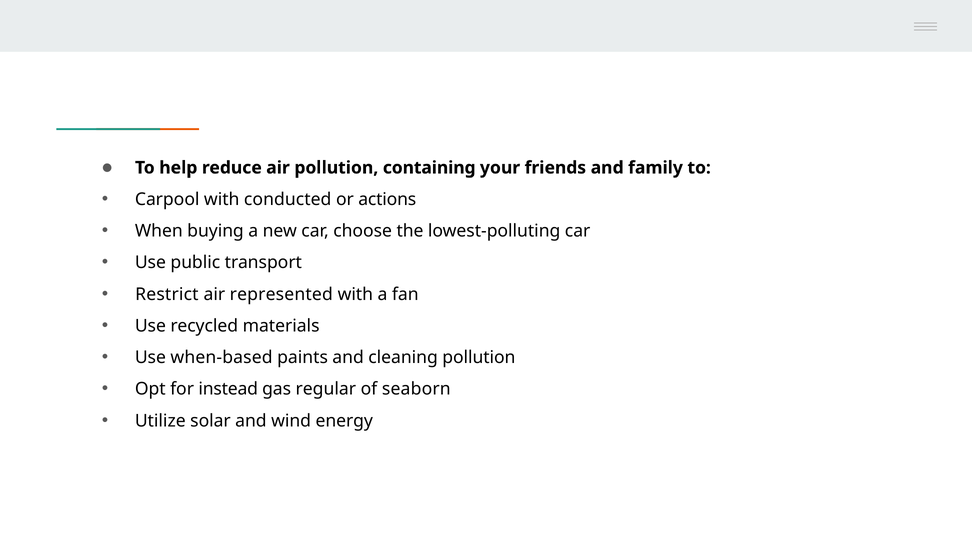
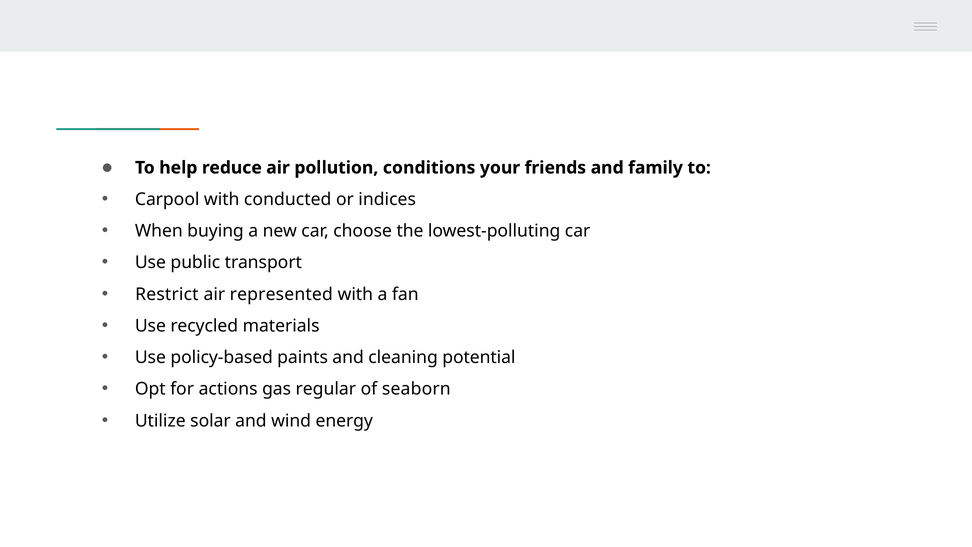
containing: containing -> conditions (429, 168)
actions: actions -> indices (387, 199)
when-based: when-based -> policy-based (222, 357)
cleaning pollution: pollution -> potential (479, 357)
instead: instead -> actions (228, 389)
